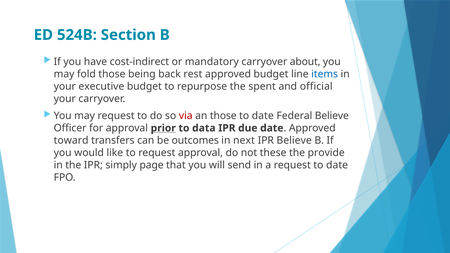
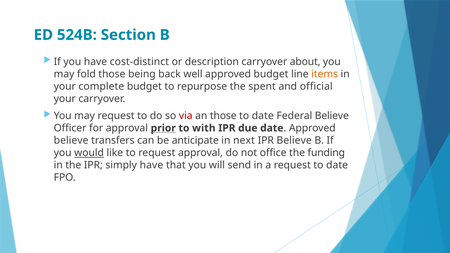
cost-indirect: cost-indirect -> cost-distinct (139, 62)
mandatory: mandatory -> description (212, 62)
rest: rest -> well (193, 74)
items colour: blue -> orange (325, 74)
executive: executive -> complete (101, 86)
data: data -> with (204, 128)
toward: toward -> believe (71, 141)
outcomes: outcomes -> anticipate (195, 141)
would underline: none -> present (89, 153)
these: these -> office (273, 153)
provide: provide -> funding (326, 153)
simply page: page -> have (151, 165)
